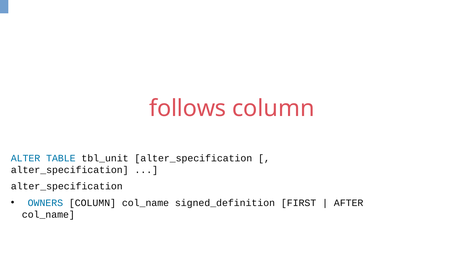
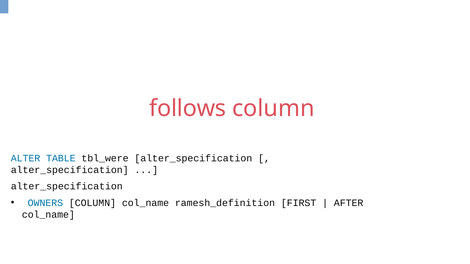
tbl_unit: tbl_unit -> tbl_were (105, 158)
signed_definition: signed_definition -> ramesh_definition (225, 203)
